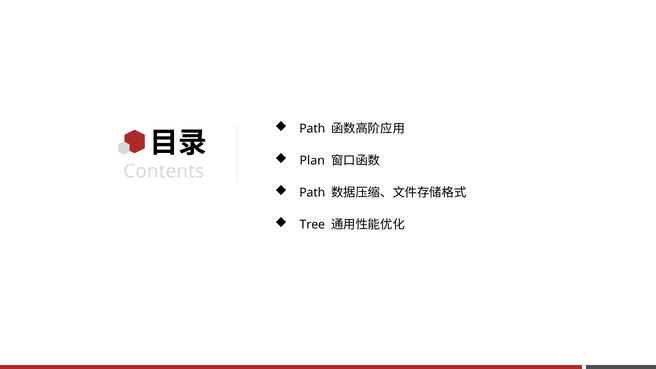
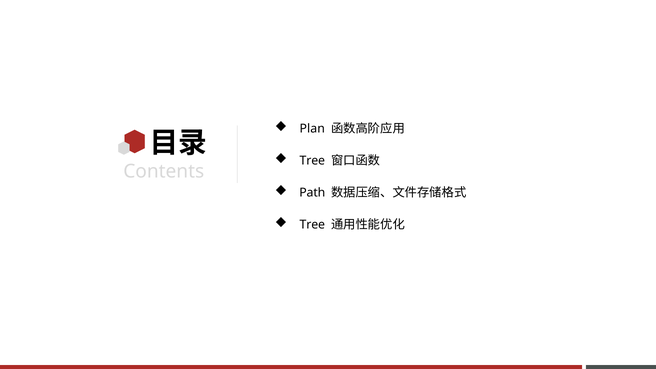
Path: Path -> Plan (312, 129)
Plan: Plan -> Tree (312, 161)
